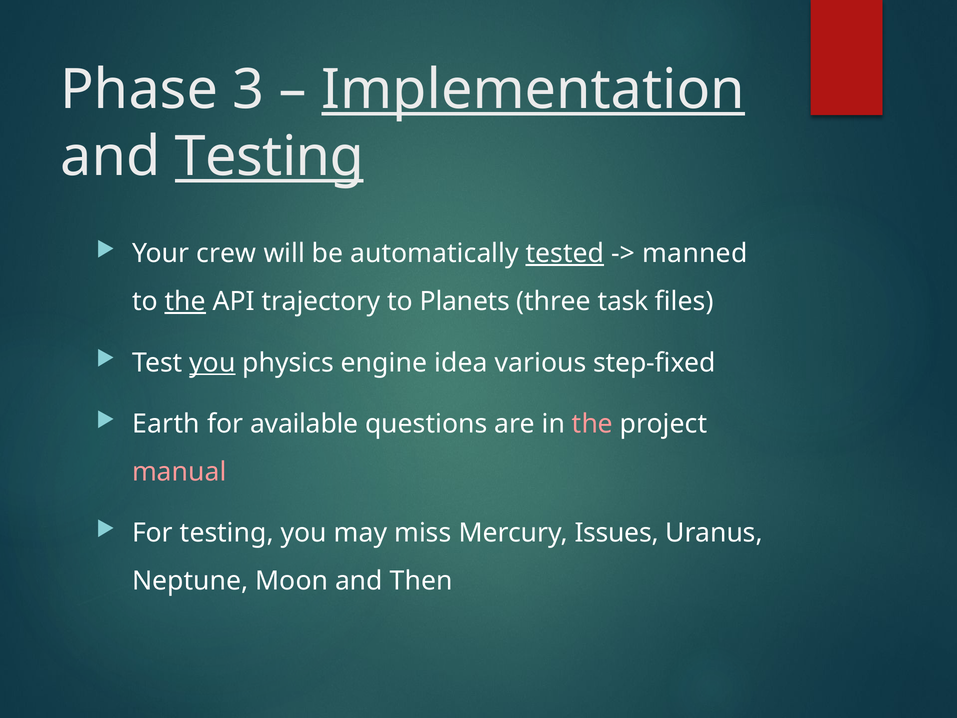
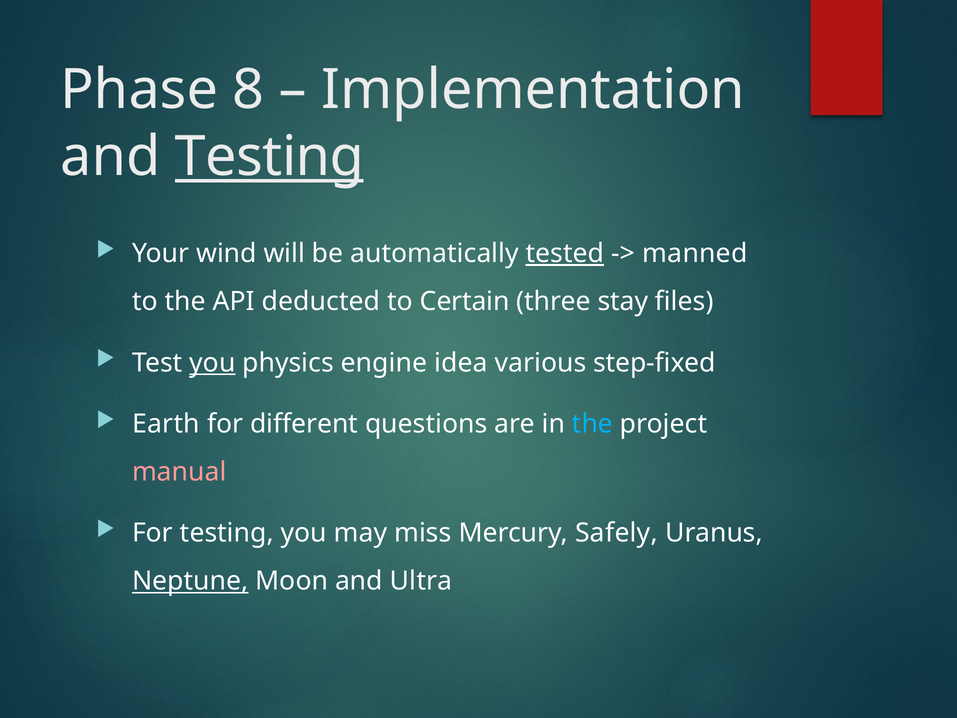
3: 3 -> 8 (248, 90)
Implementation underline: present -> none (533, 90)
crew: crew -> wind (226, 253)
the underline: present -> none (185, 301)
trajectory: trajectory -> deducted (321, 301)
Planets: Planets -> Certain (465, 301)
task: task -> stay (623, 301)
available: available -> different (304, 424)
the colour: pink -> light blue (592, 424)
Issues: Issues -> Safely (616, 533)
Neptune underline: none -> present (190, 581)
Then: Then -> Ultra (421, 581)
